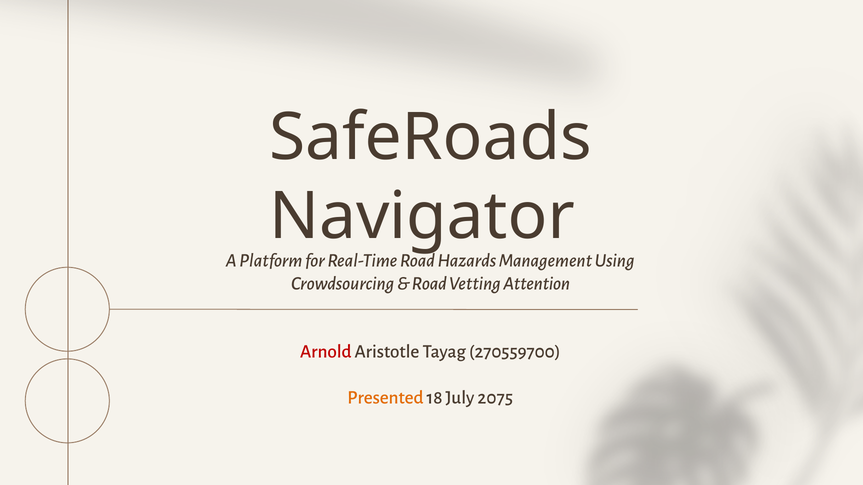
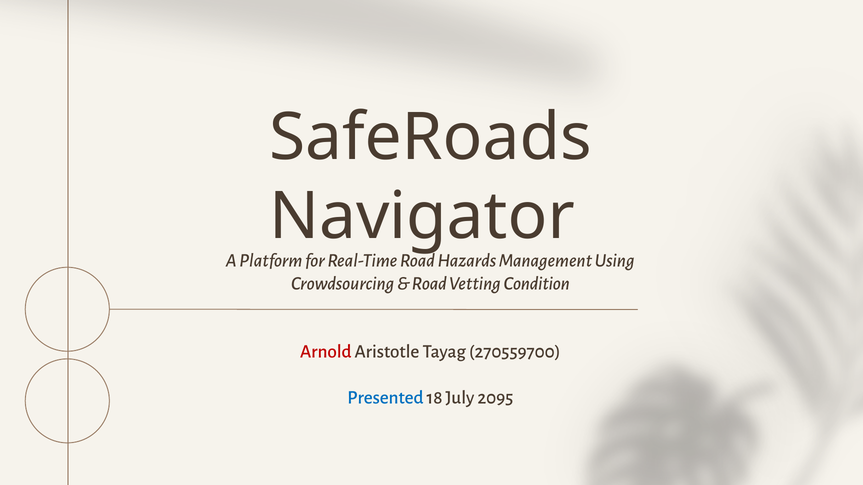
Attention: Attention -> Condition (537, 284)
Presented colour: orange -> blue (385, 398)
2075: 2075 -> 2095 (495, 398)
